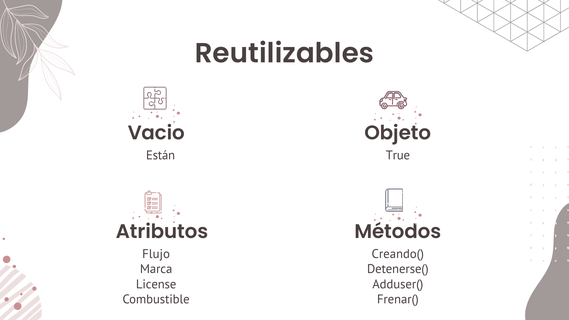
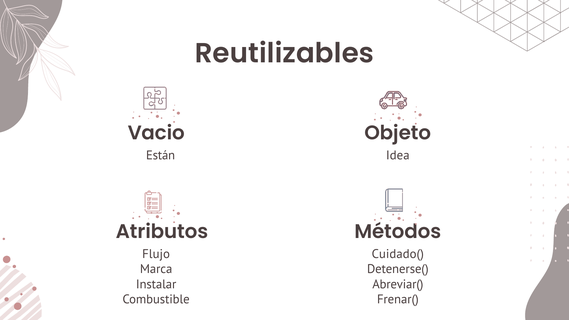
True: True -> Idea (398, 155)
Creando(: Creando( -> Cuidado( (398, 254)
License: License -> Instalar (156, 284)
Adduser(: Adduser( -> Abreviar( (398, 284)
